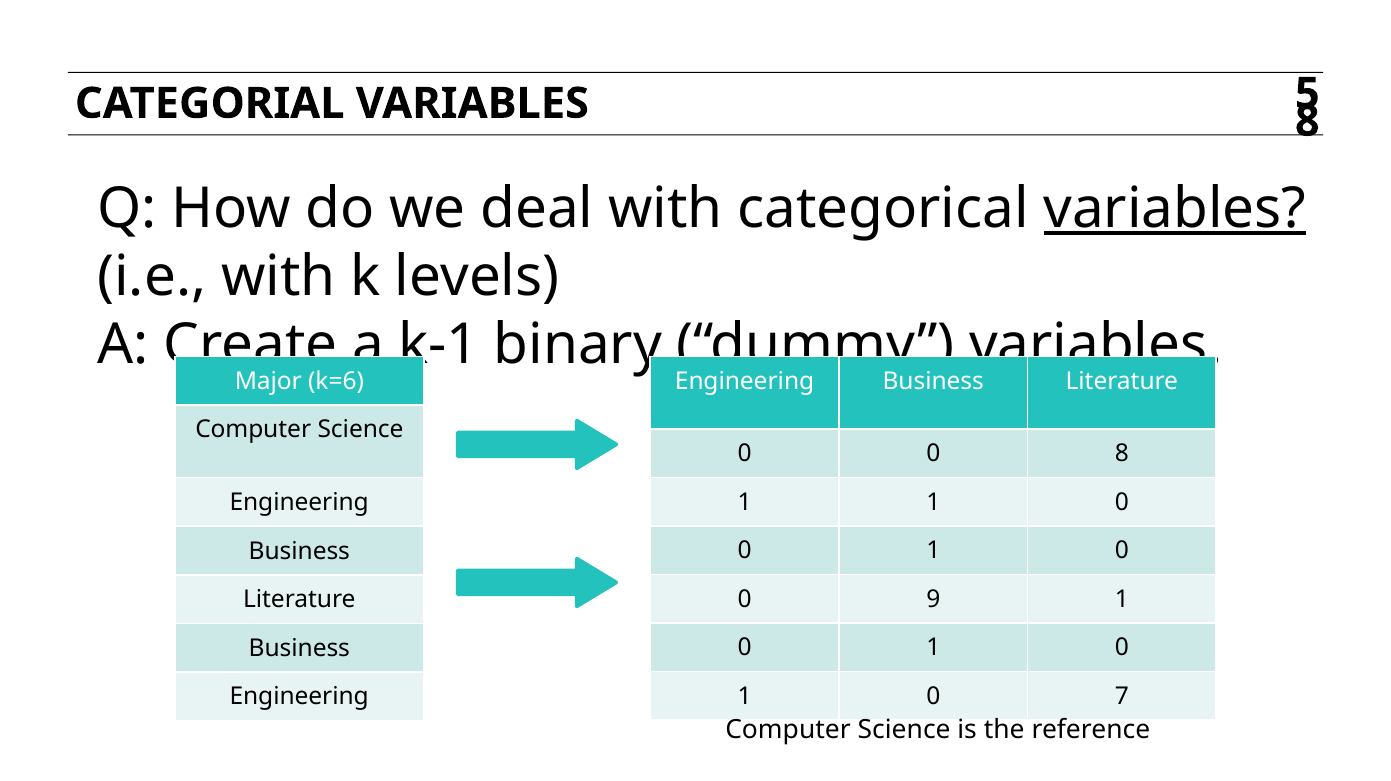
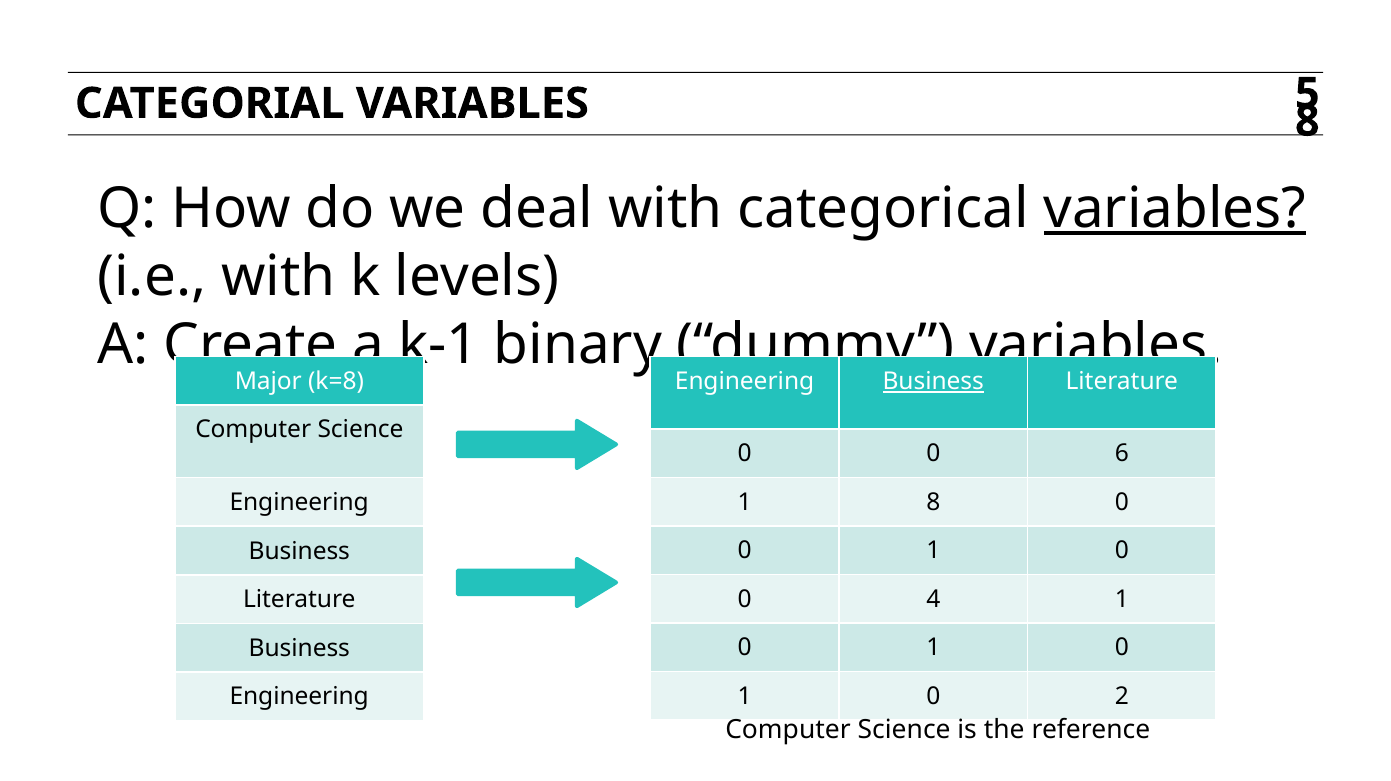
k=6: k=6 -> k=8 (336, 381)
Business underline: none -> present (933, 381)
0 8: 8 -> 6 (1122, 454)
1 1: 1 -> 8 (933, 502)
9: 9 -> 4 (933, 599)
7: 7 -> 2 (1122, 696)
